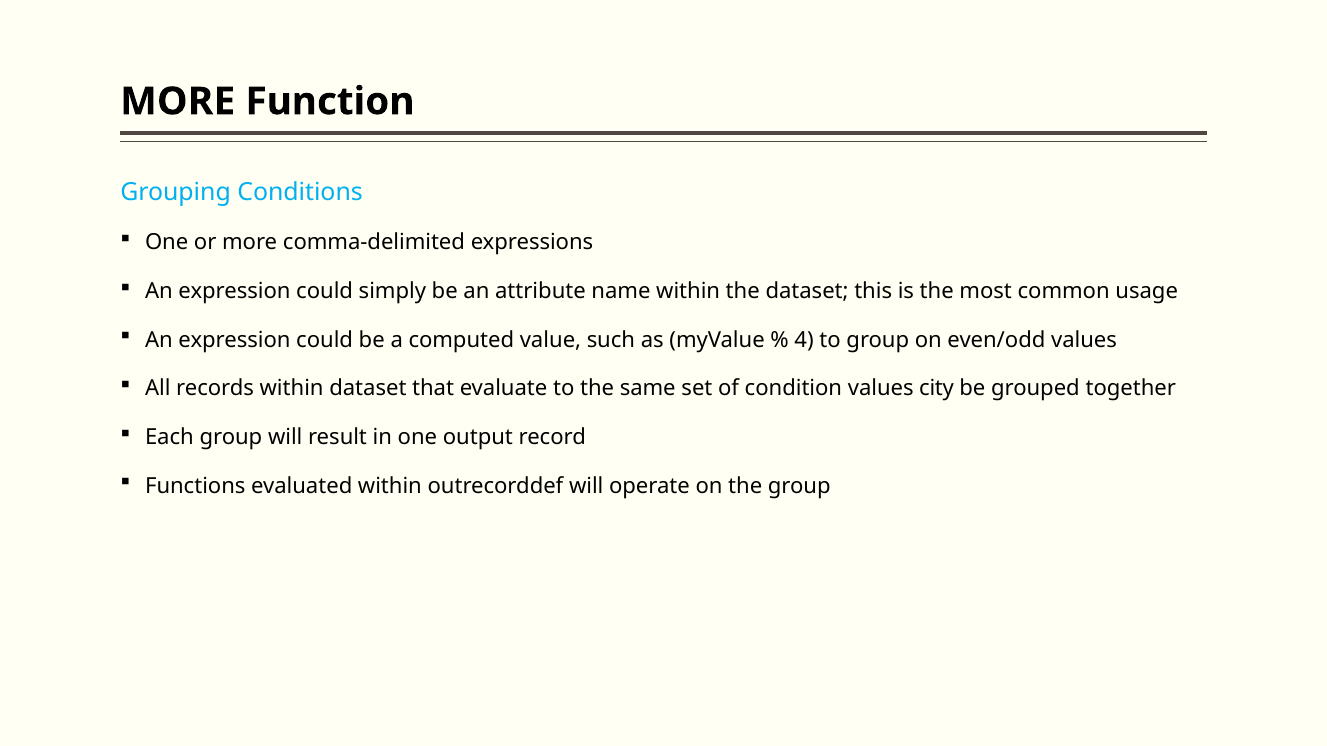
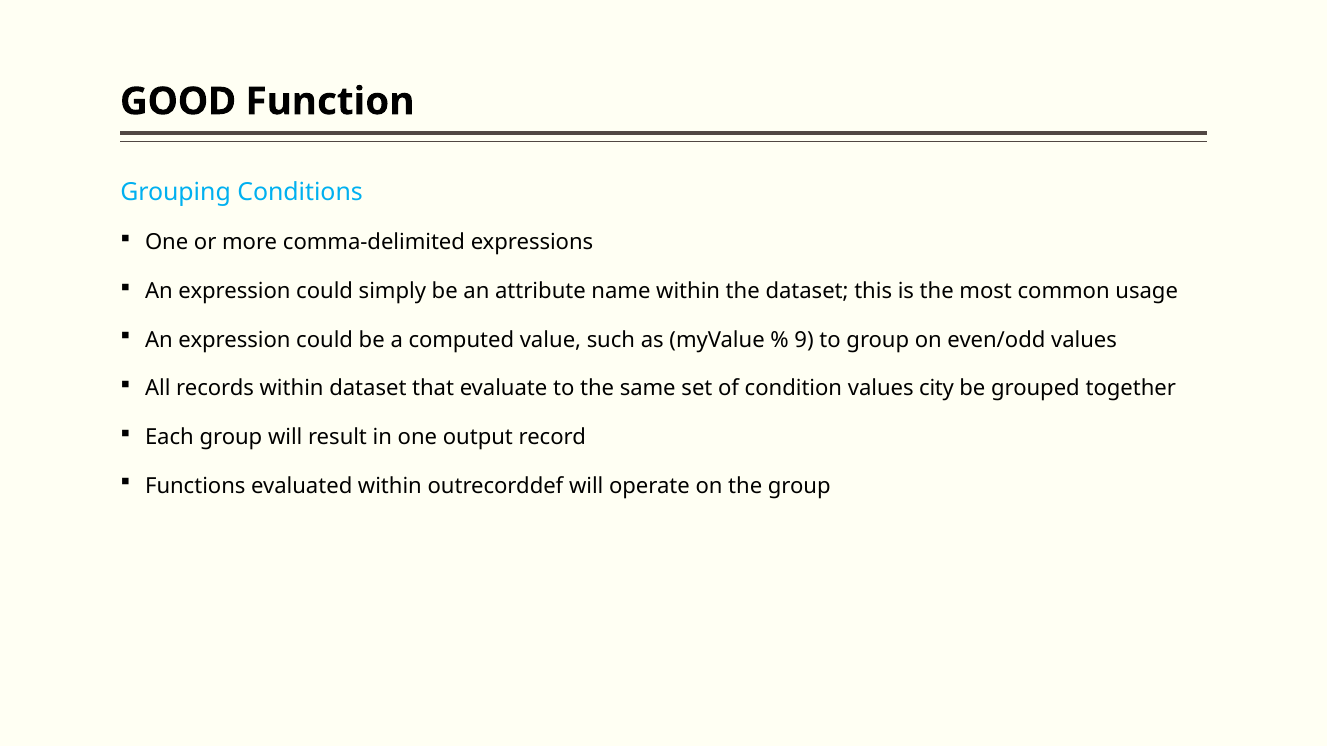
MORE: MORE -> GOOD (178, 102)
4: 4 -> 9 (804, 340)
